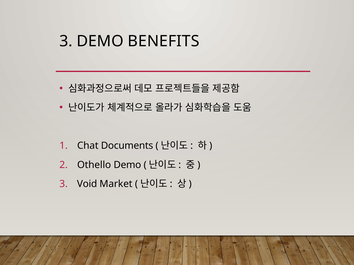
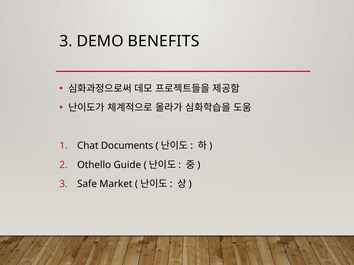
Othello Demo: Demo -> Guide (127, 165)
Void: Void -> Safe (87, 184)
